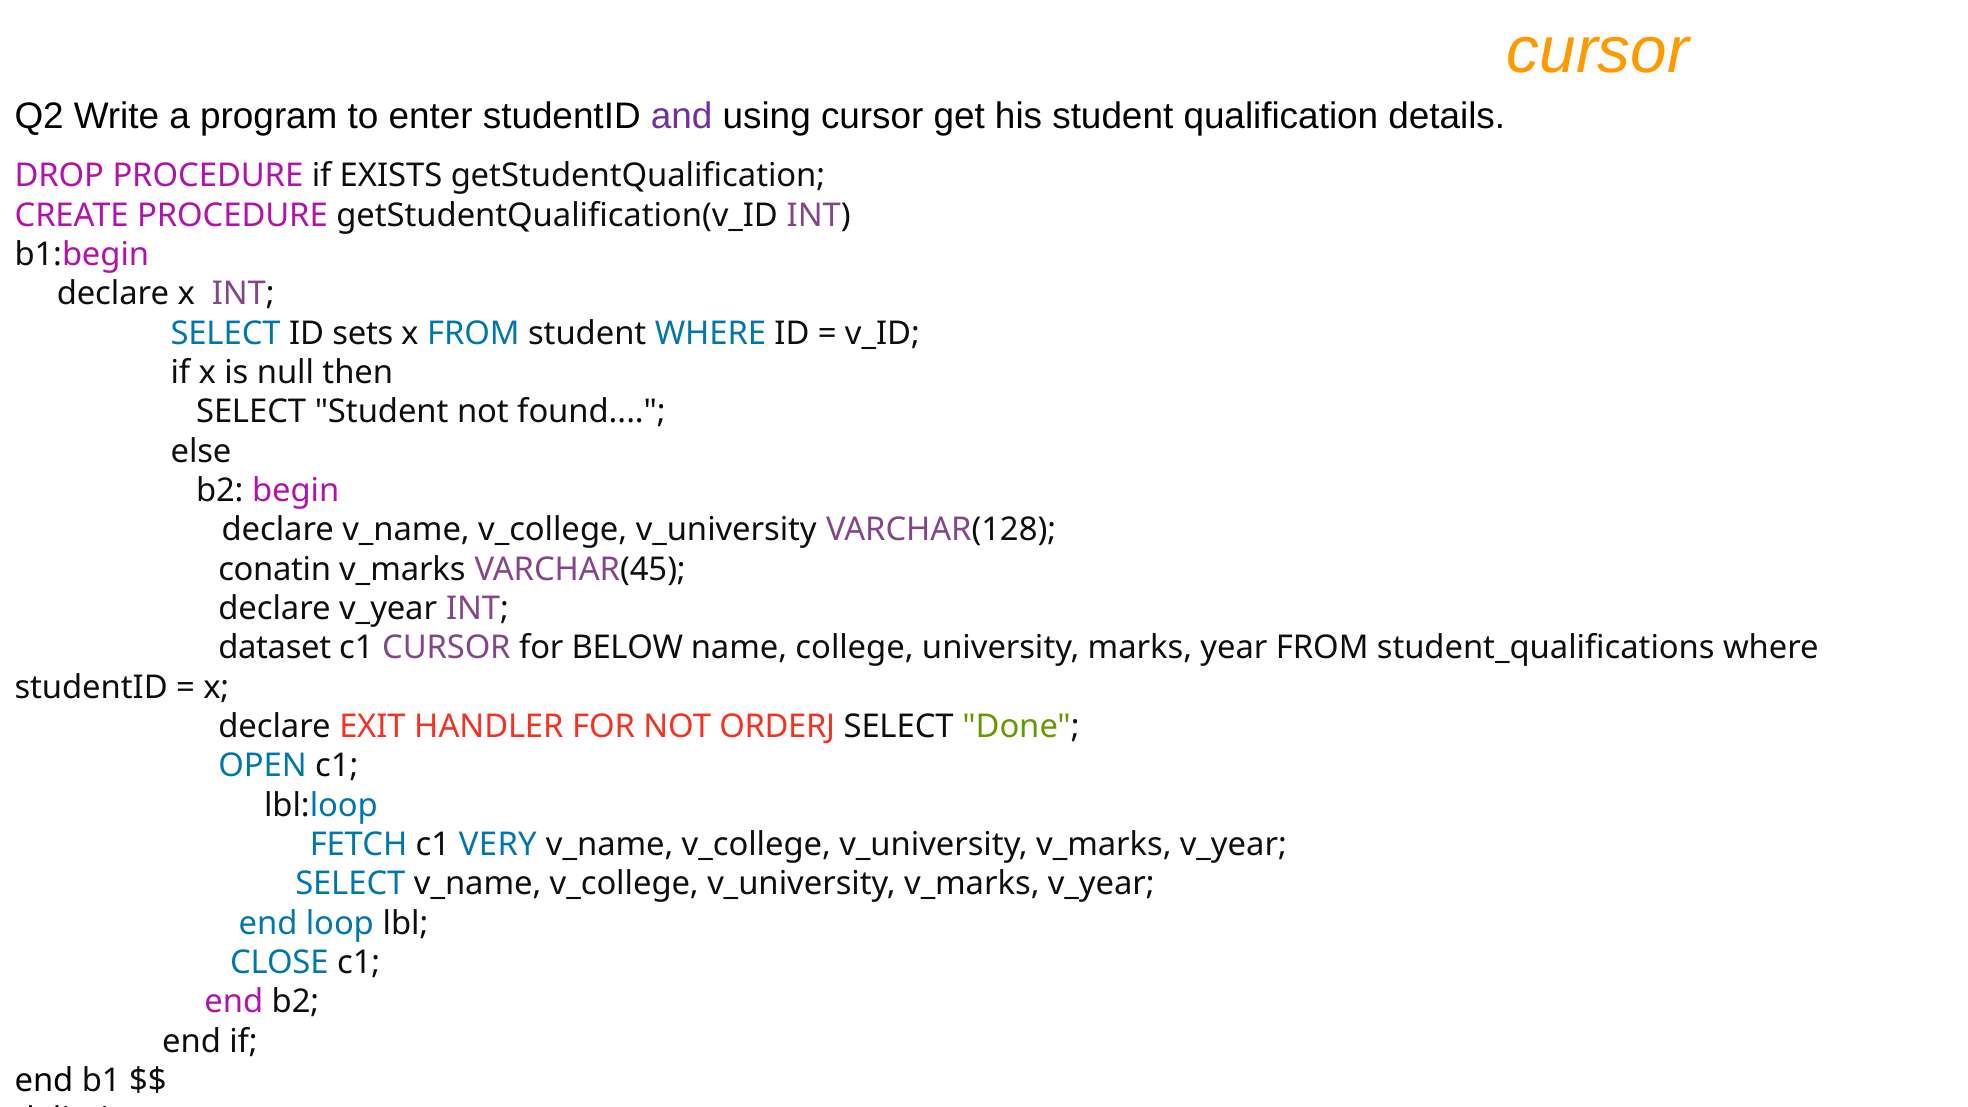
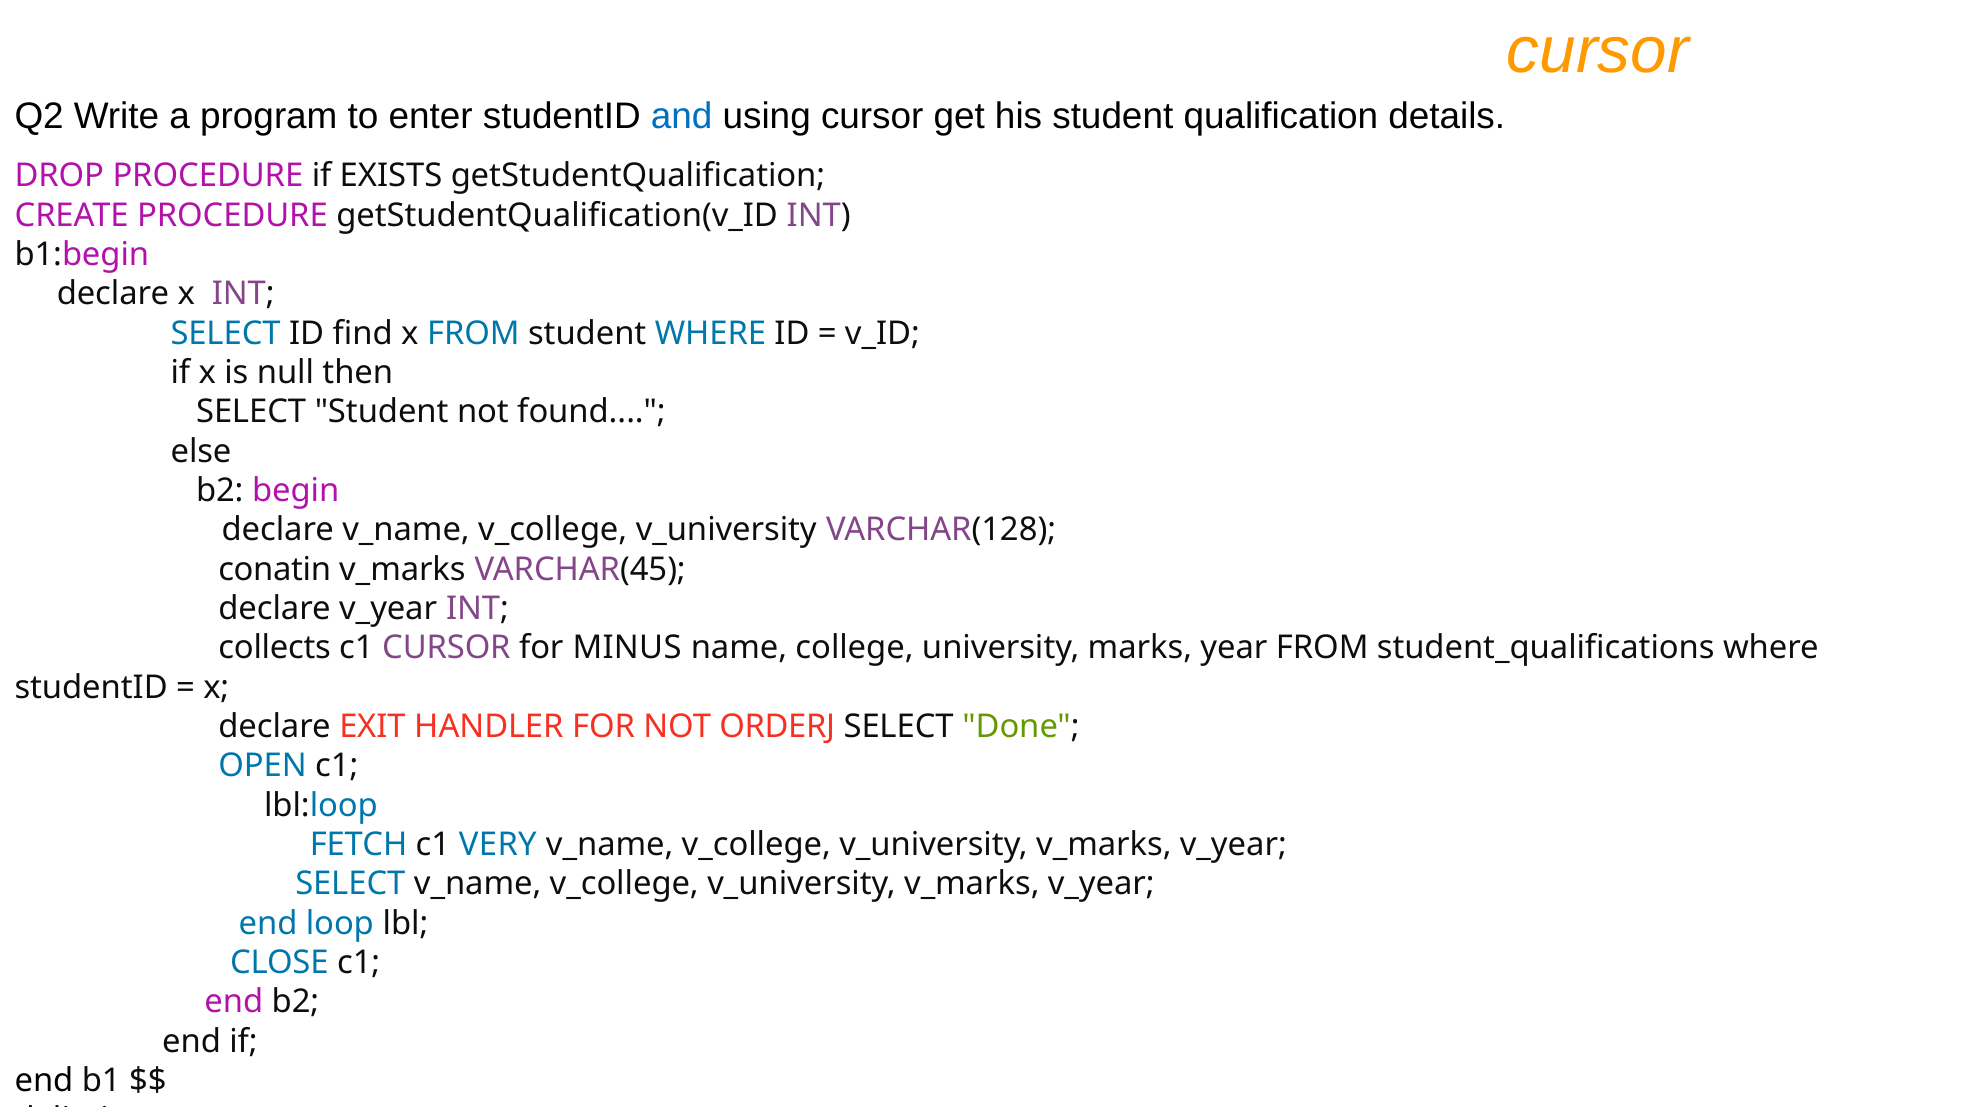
and colour: purple -> blue (682, 116)
sets: sets -> find (363, 333)
dataset: dataset -> collects (275, 648)
BELOW: BELOW -> MINUS (627, 648)
